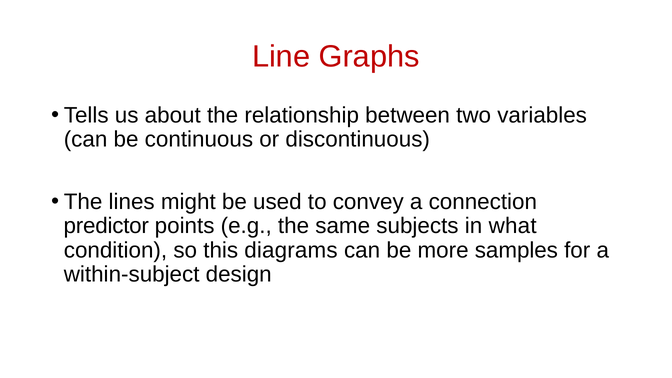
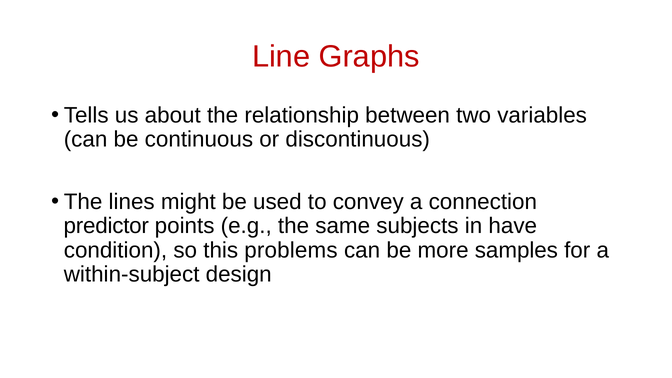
what: what -> have (513, 226)
diagrams: diagrams -> problems (291, 250)
